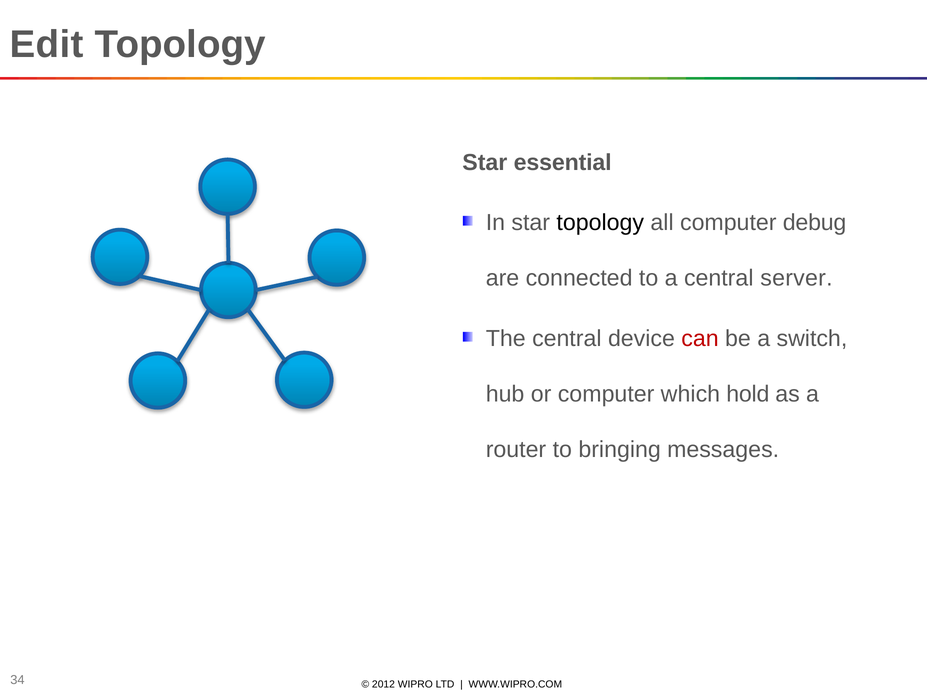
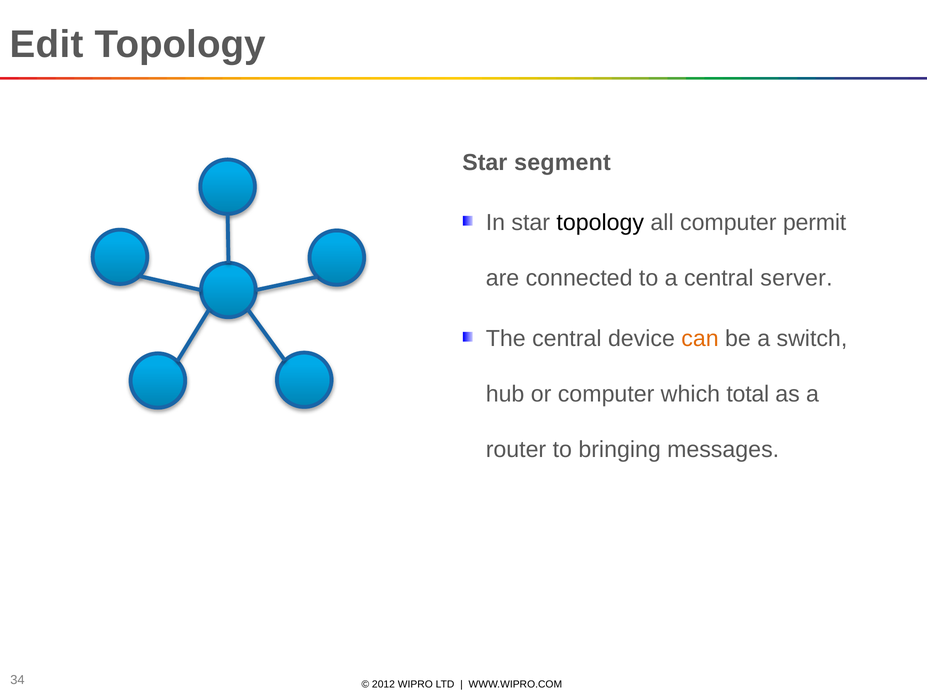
essential: essential -> segment (562, 162)
debug: debug -> permit (815, 223)
can colour: red -> orange (700, 339)
hold: hold -> total (748, 394)
